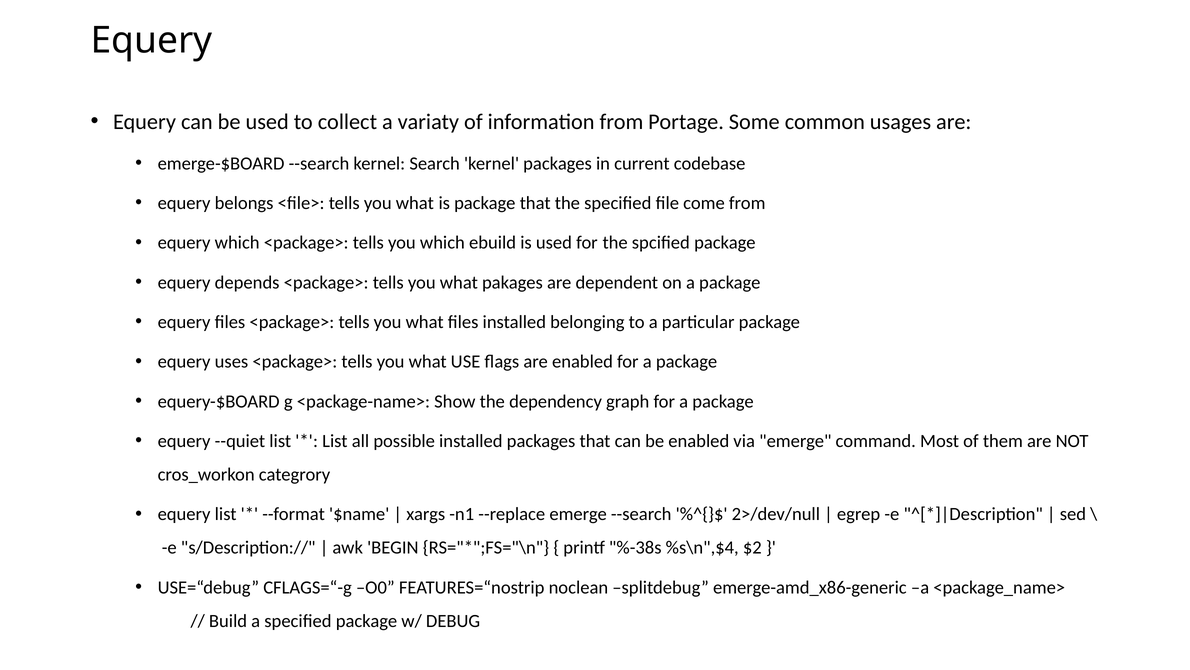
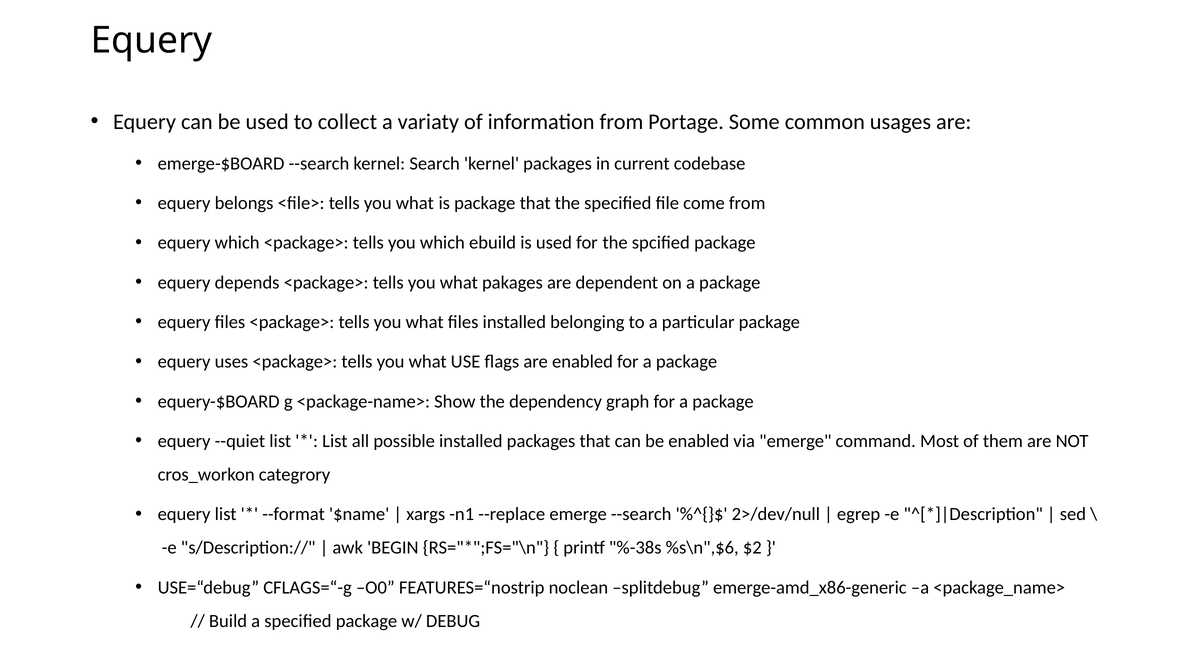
%s\n",$4: %s\n",$4 -> %s\n",$6 (702, 547)
